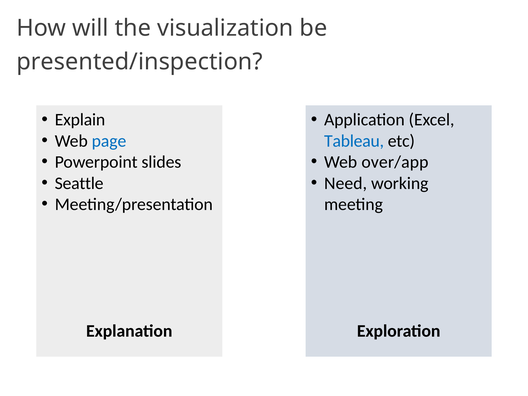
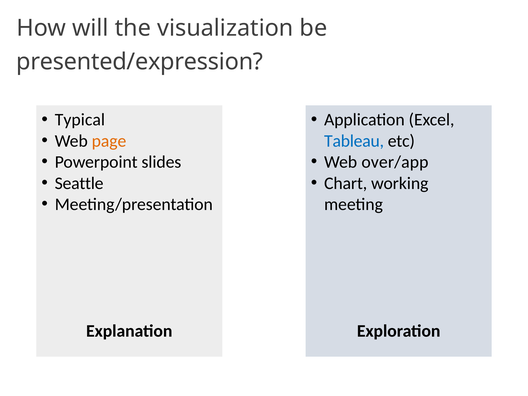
presented/inspection: presented/inspection -> presented/expression (140, 62)
Explain: Explain -> Typical (80, 120)
page colour: blue -> orange (109, 141)
Need: Need -> Chart (346, 183)
